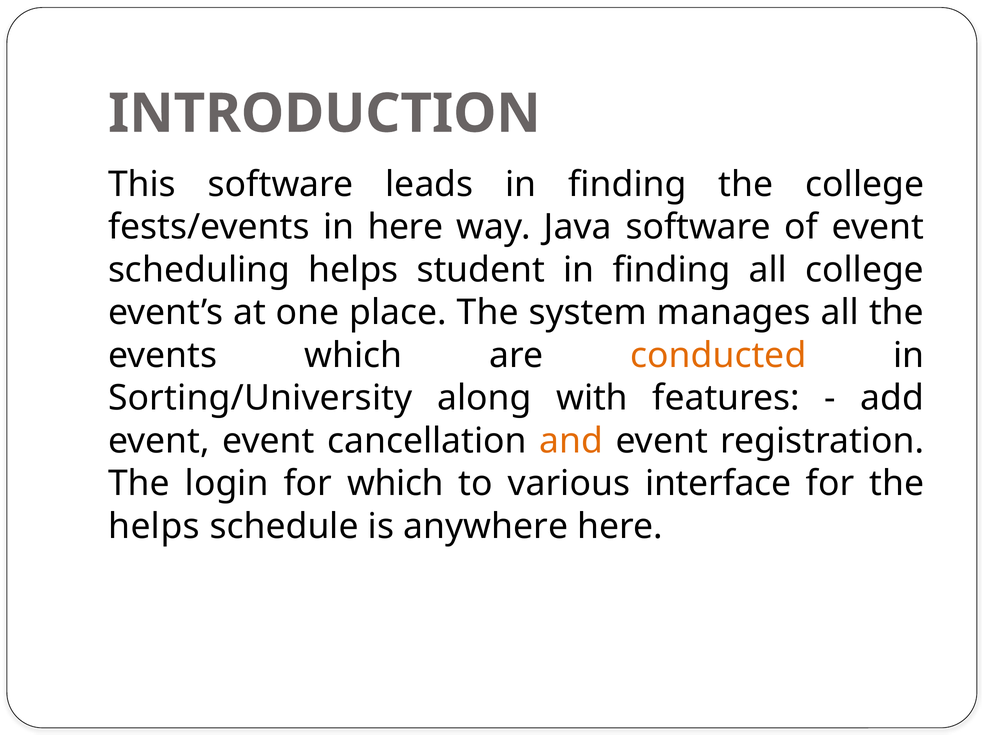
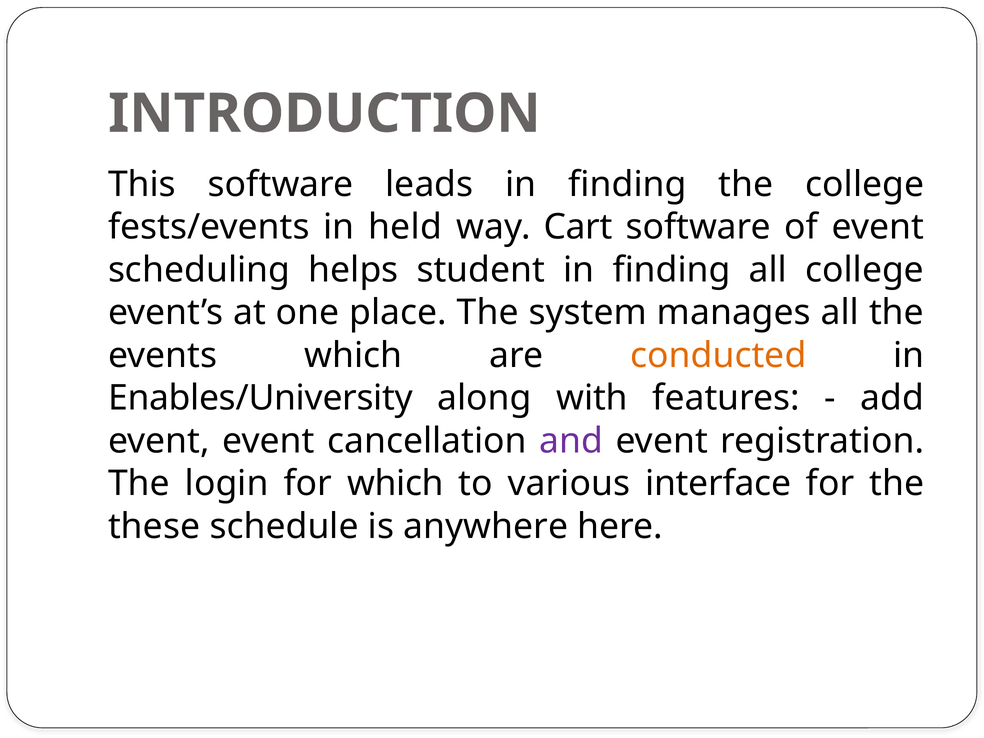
in here: here -> held (405, 227)
Java: Java -> Cart (578, 227)
Sorting/University: Sorting/University -> Enables/University (260, 398)
and colour: orange -> purple (571, 441)
helps: helps -> these (154, 526)
